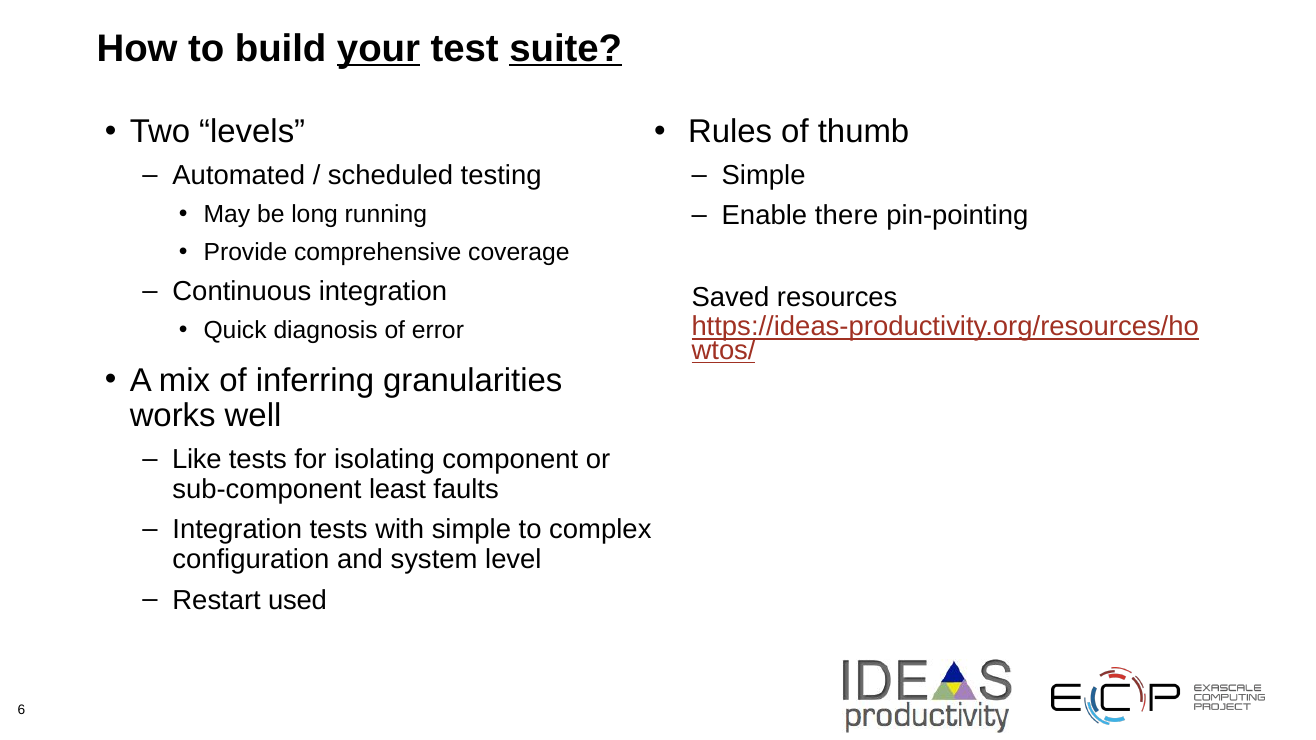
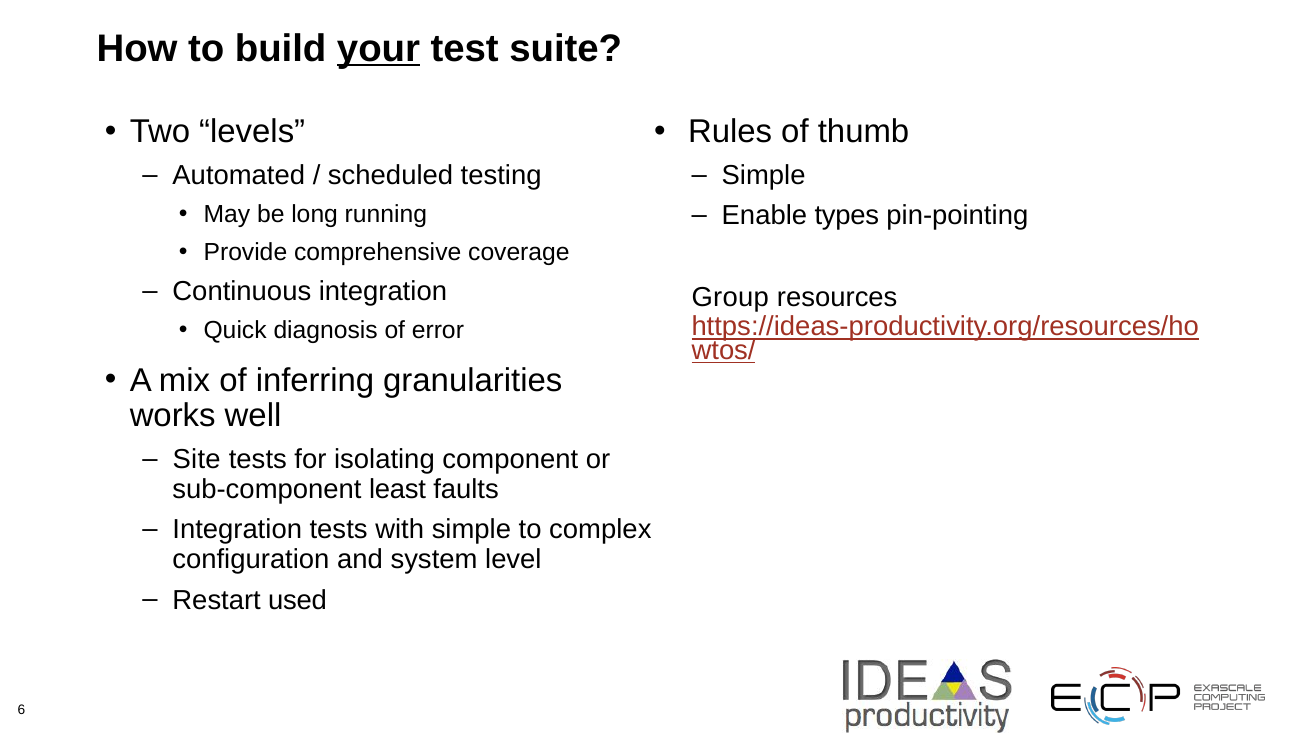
suite underline: present -> none (566, 49)
there: there -> types (847, 216)
Saved: Saved -> Group (730, 297)
Like: Like -> Site (197, 460)
